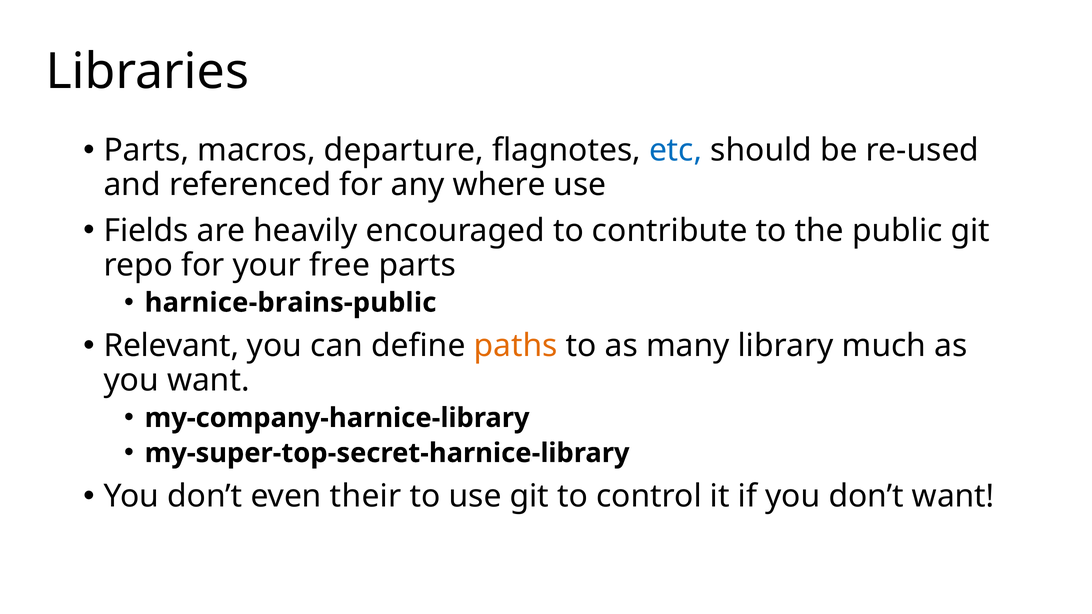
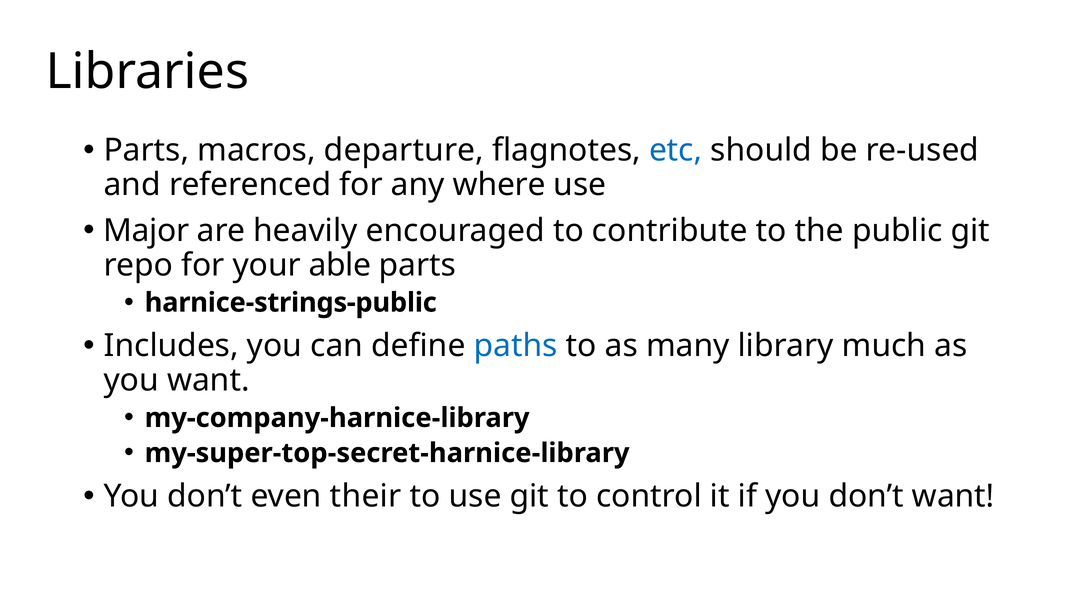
Fields: Fields -> Major (146, 231)
free: free -> able (340, 265)
harnice-brains-public: harnice-brains-public -> harnice-strings-public (291, 303)
Relevant: Relevant -> Includes (171, 346)
paths colour: orange -> blue (516, 346)
